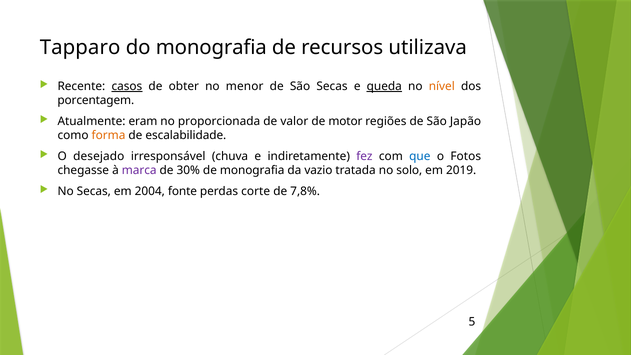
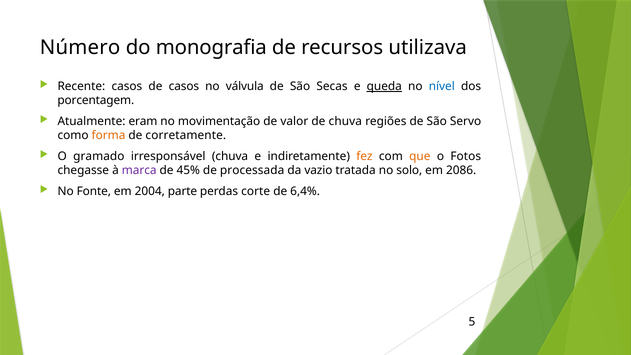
Tapparo: Tapparo -> Número (80, 48)
casos underline: present -> none (127, 86)
de obter: obter -> casos (184, 86)
menor: menor -> válvula (245, 86)
nível colour: orange -> blue (442, 86)
proporcionada: proporcionada -> movimentação (219, 121)
de motor: motor -> chuva (345, 121)
Japão: Japão -> Servo (466, 121)
escalabilidade: escalabilidade -> corretamente (186, 136)
desejado: desejado -> gramado (99, 156)
fez colour: purple -> orange (364, 156)
que colour: blue -> orange (420, 156)
30%: 30% -> 45% (188, 170)
de monografia: monografia -> processada (252, 170)
2019: 2019 -> 2086 (461, 170)
No Secas: Secas -> Fonte (94, 191)
fonte: fonte -> parte (182, 191)
7,8%: 7,8% -> 6,4% (305, 191)
